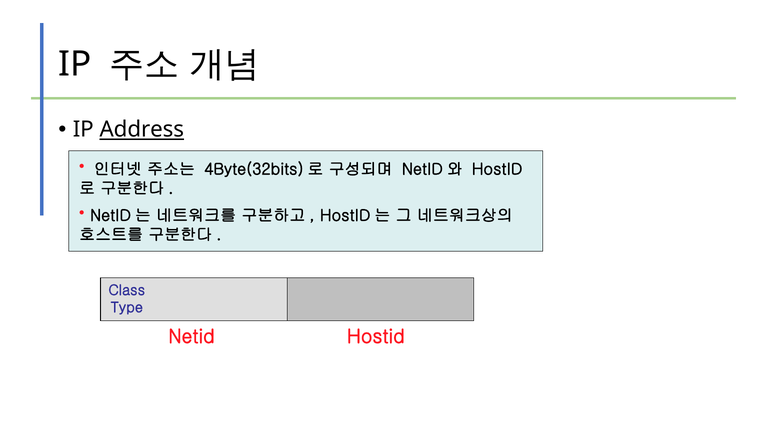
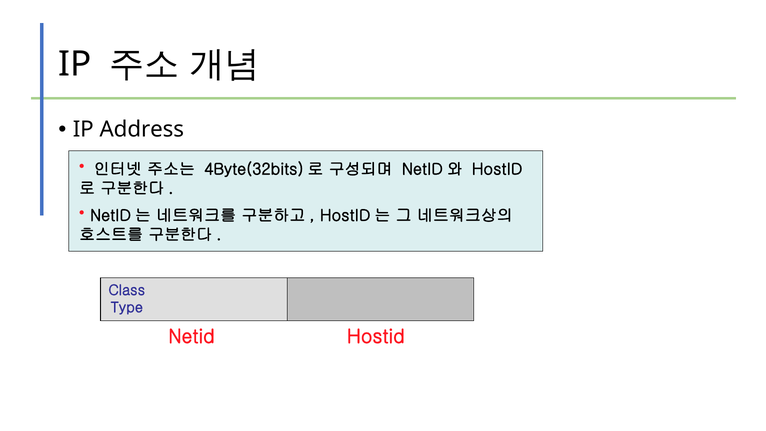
Address underline: present -> none (142, 130)
